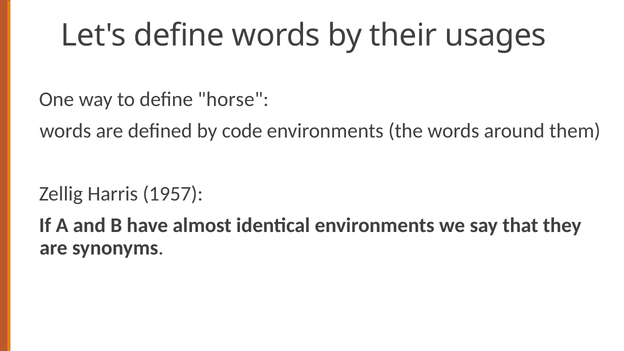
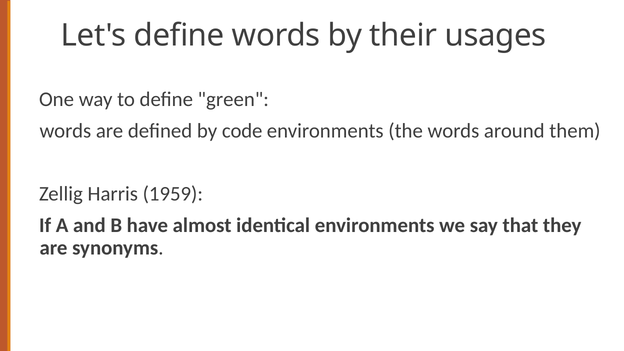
horse: horse -> green (233, 99)
1957: 1957 -> 1959 (173, 194)
